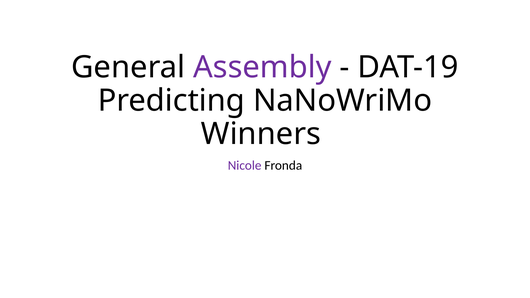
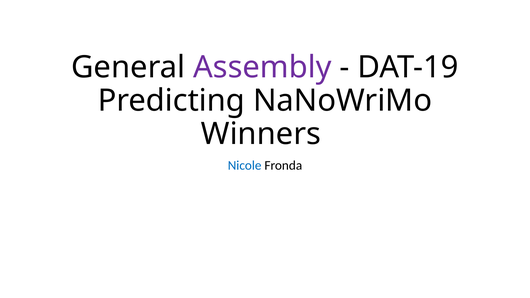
Nicole colour: purple -> blue (245, 166)
